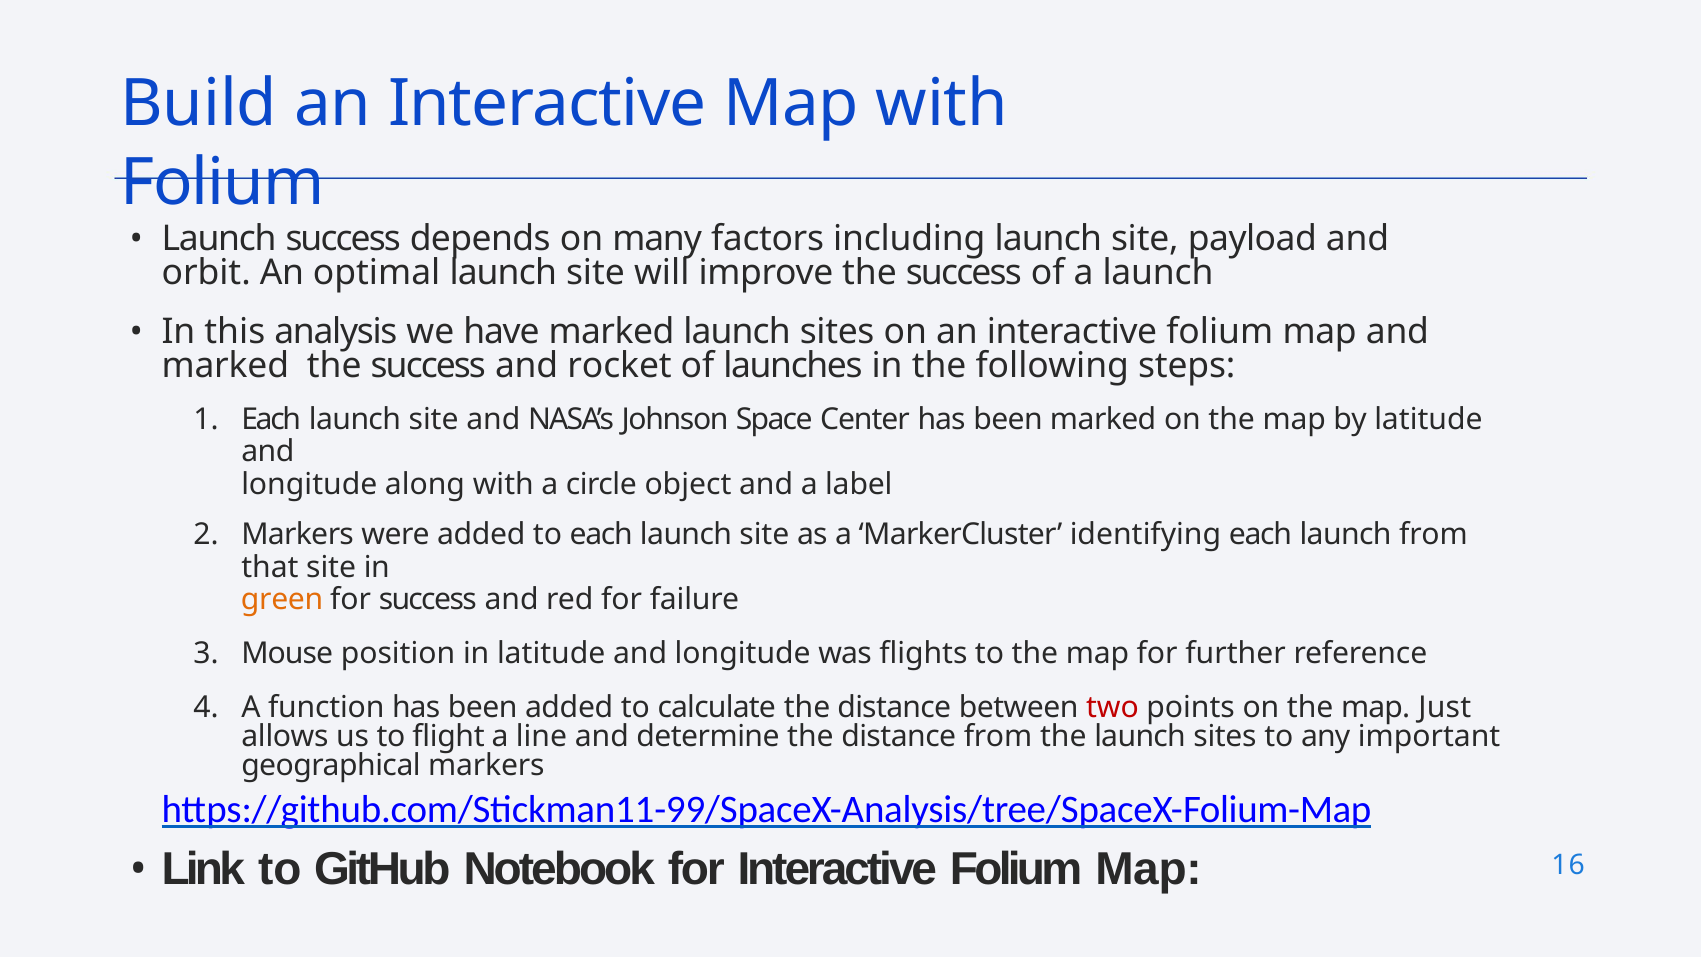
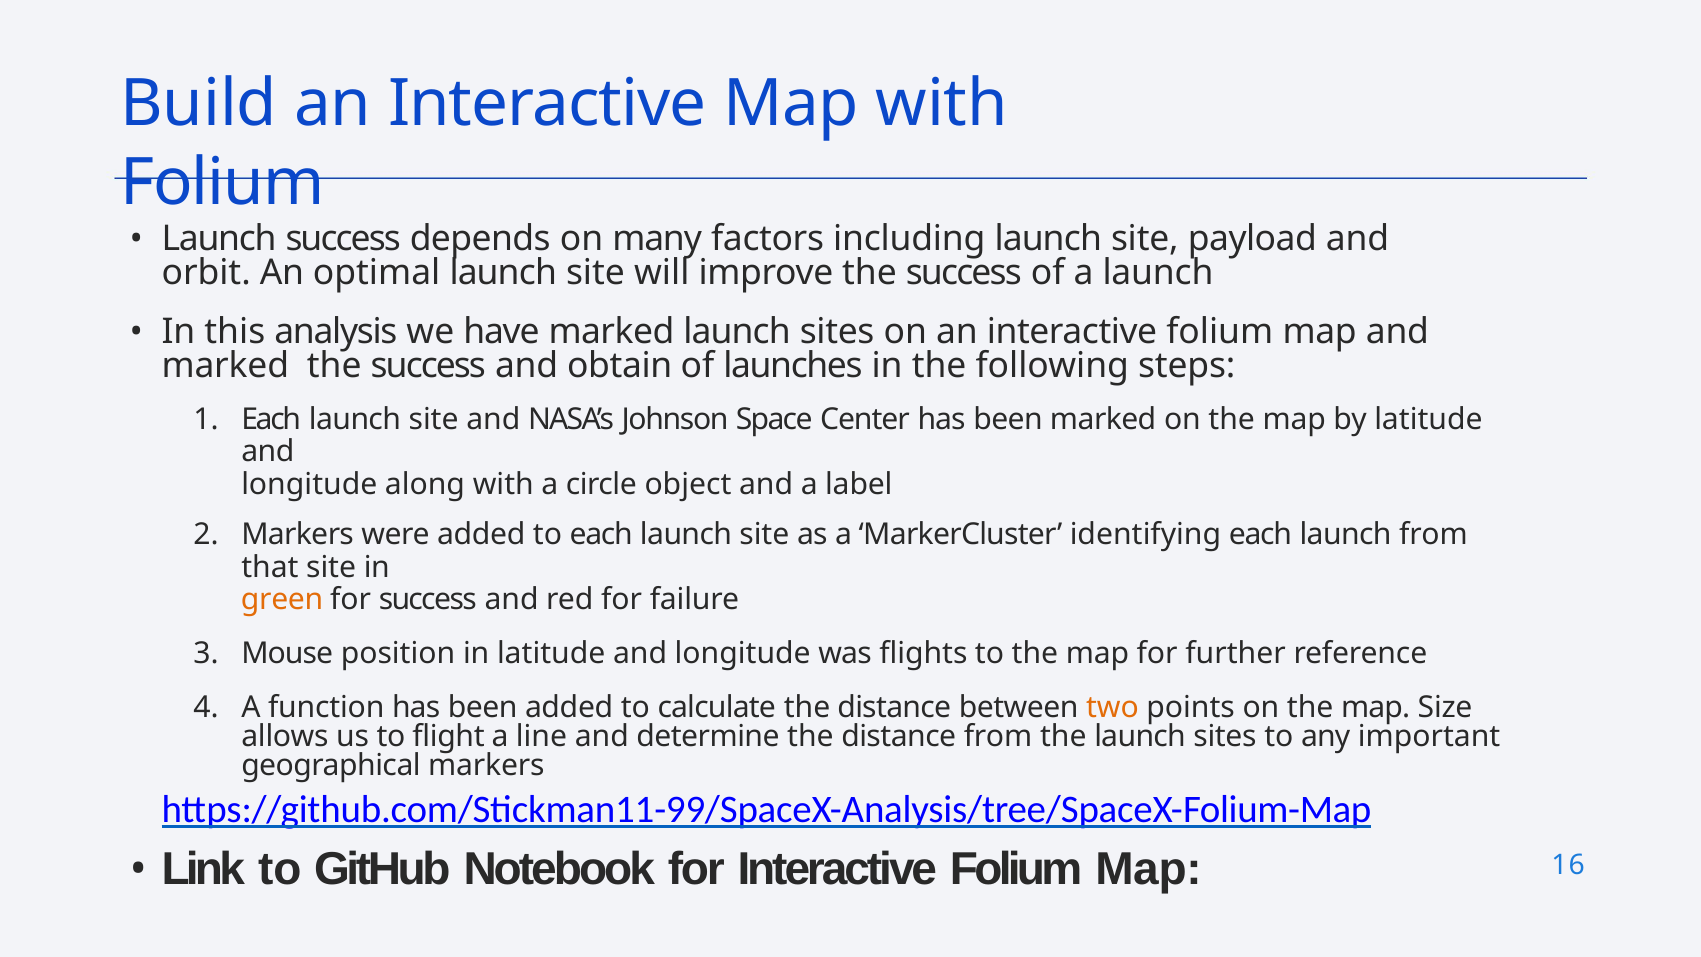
rocket: rocket -> obtain (620, 366)
two colour: red -> orange (1112, 707)
Just: Just -> Size (1445, 707)
